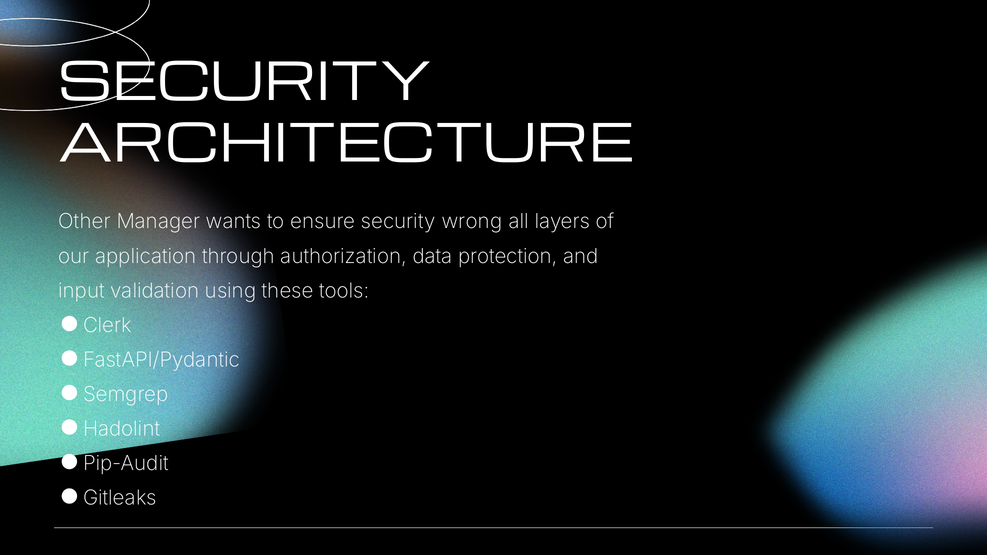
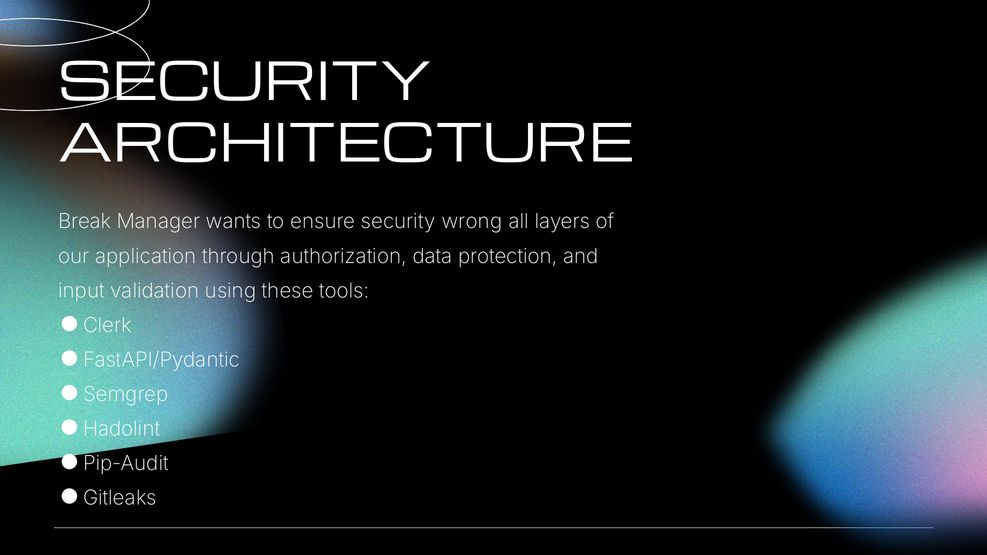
Other: Other -> Break (85, 222)
